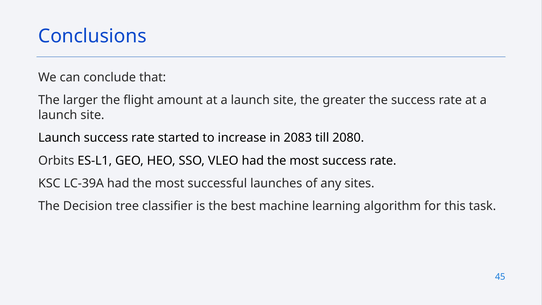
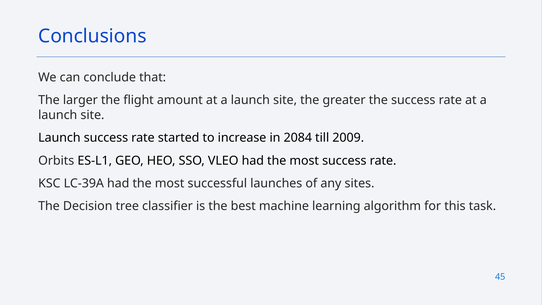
2083: 2083 -> 2084 (298, 138)
2080: 2080 -> 2009 (348, 138)
